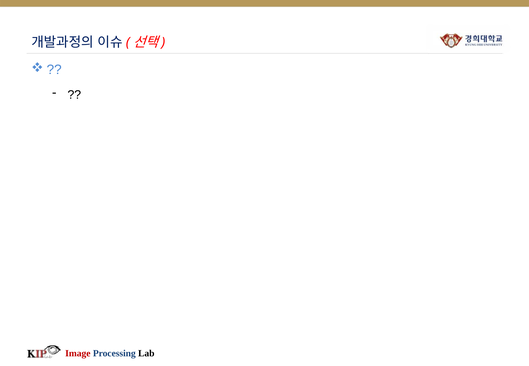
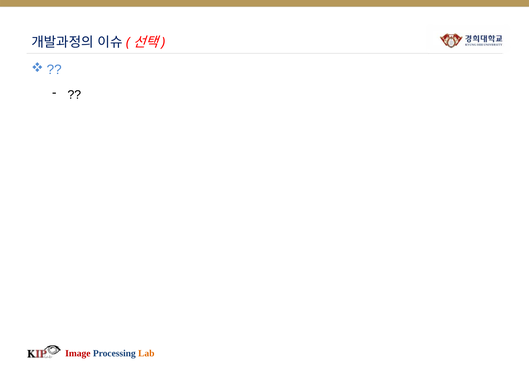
Lab colour: black -> orange (146, 353)
